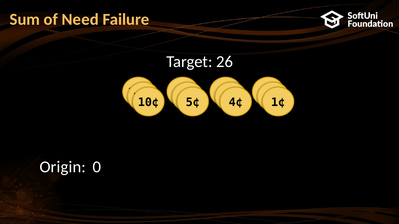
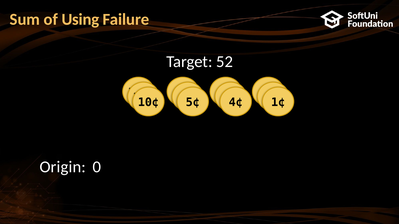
Need: Need -> Using (80, 19)
26: 26 -> 52 (225, 62)
